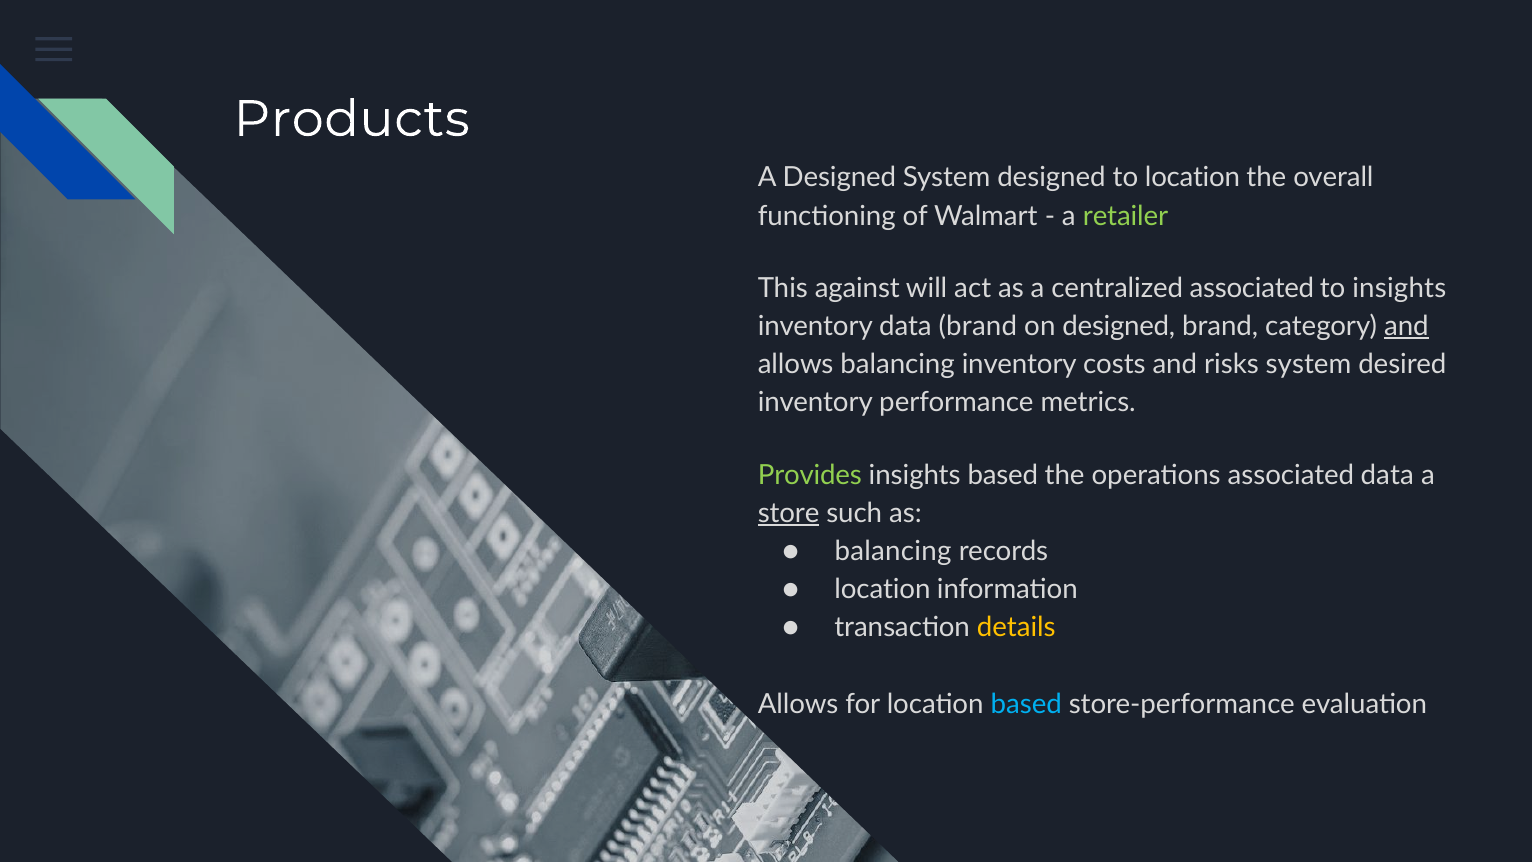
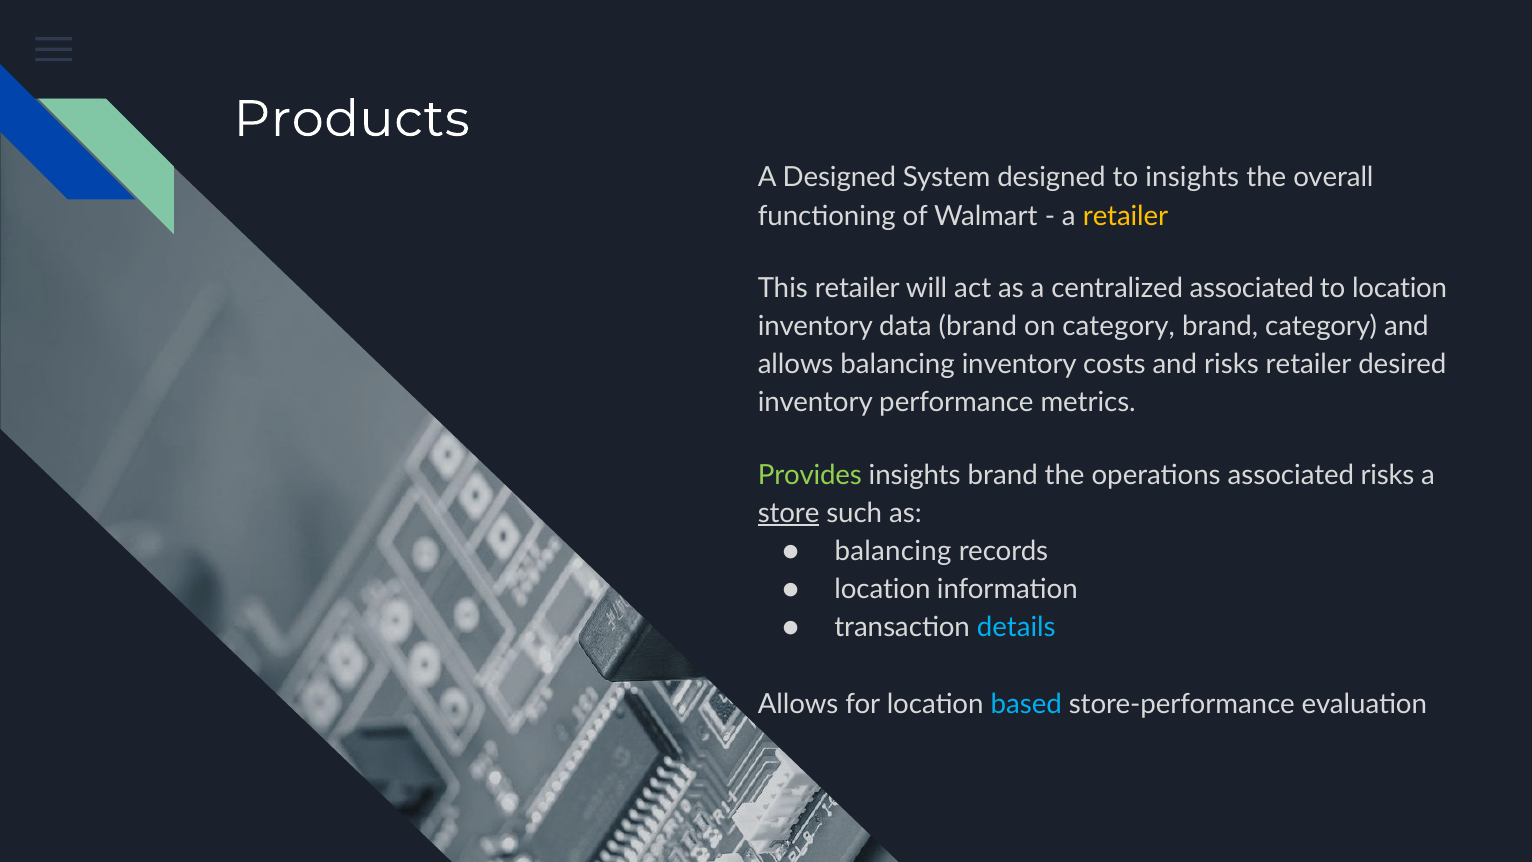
to location: location -> insights (1192, 178)
retailer colour: light green -> yellow (1125, 216)
This against: against -> retailer (857, 288)
to insights: insights -> location (1400, 288)
on designed: designed -> category (1119, 326)
and underline: present -> none (1406, 326)
risks system: system -> retailer (1309, 365)
insights based: based -> brand (1003, 475)
associated data: data -> risks (1387, 475)
details colour: yellow -> light blue (1016, 628)
